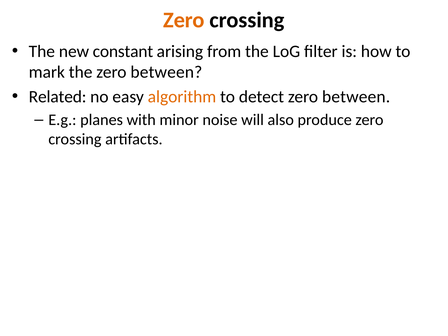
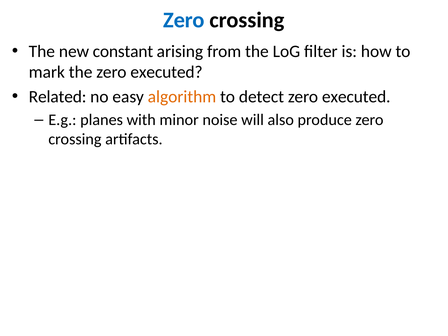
Zero colour: orange -> blue (184, 20)
the zero between: between -> executed (166, 72)
detect zero between: between -> executed (356, 97)
